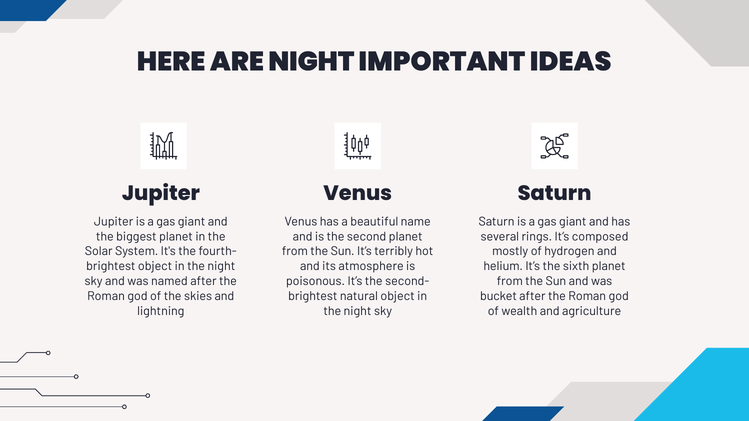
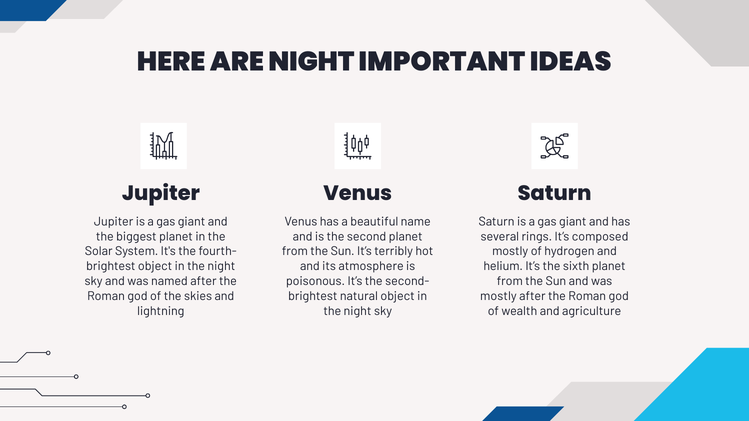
bucket: bucket -> mostly (498, 297)
